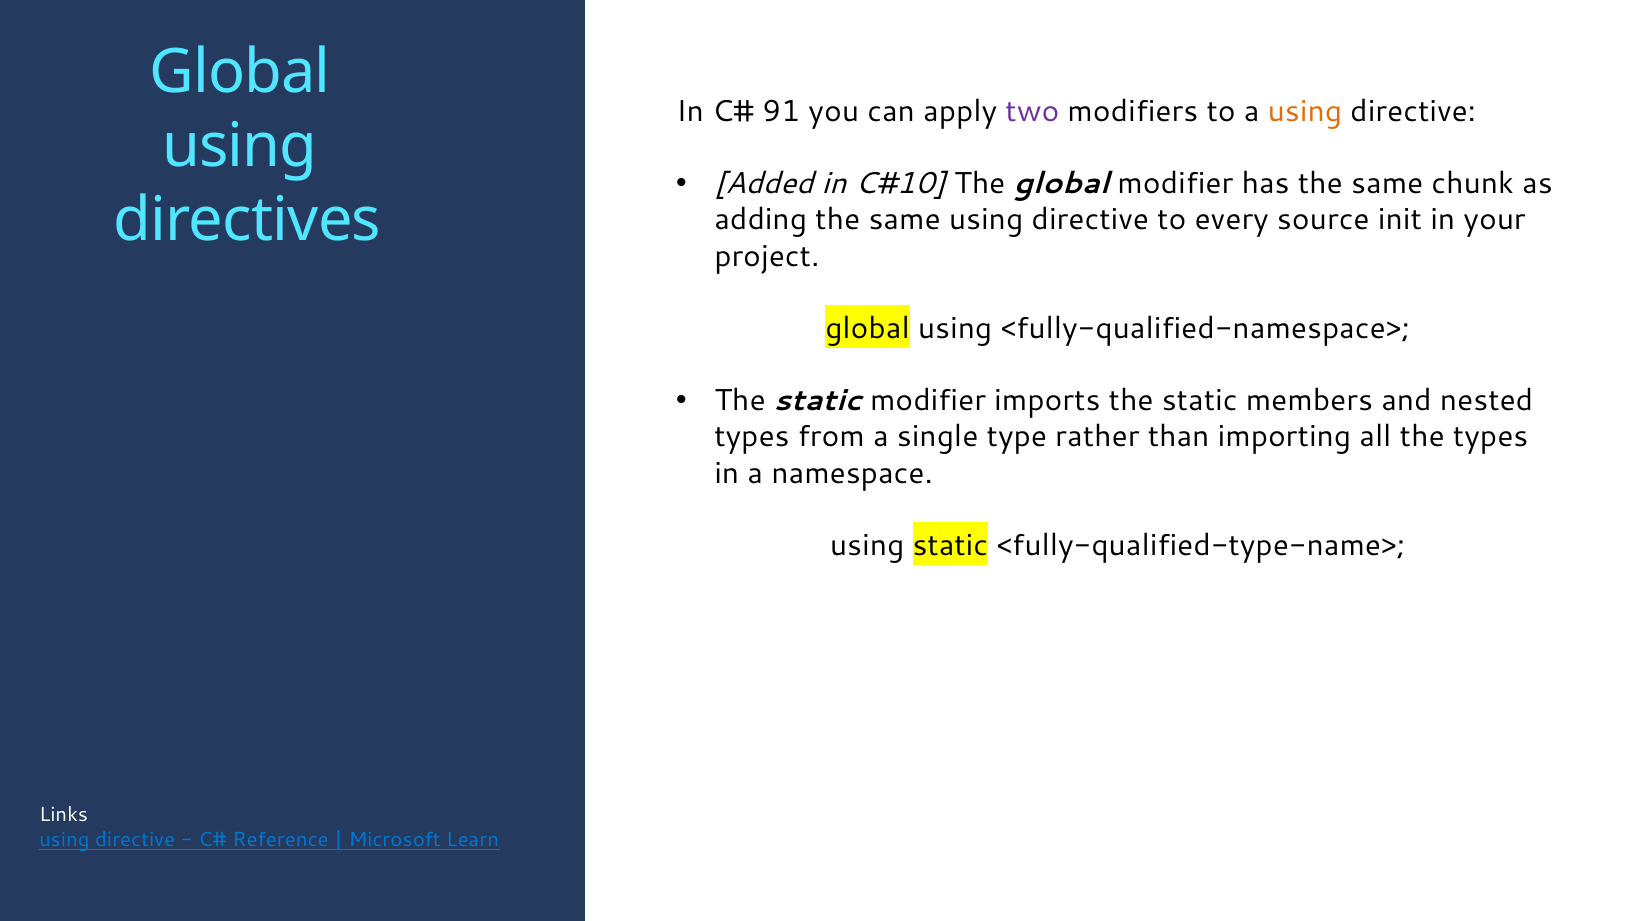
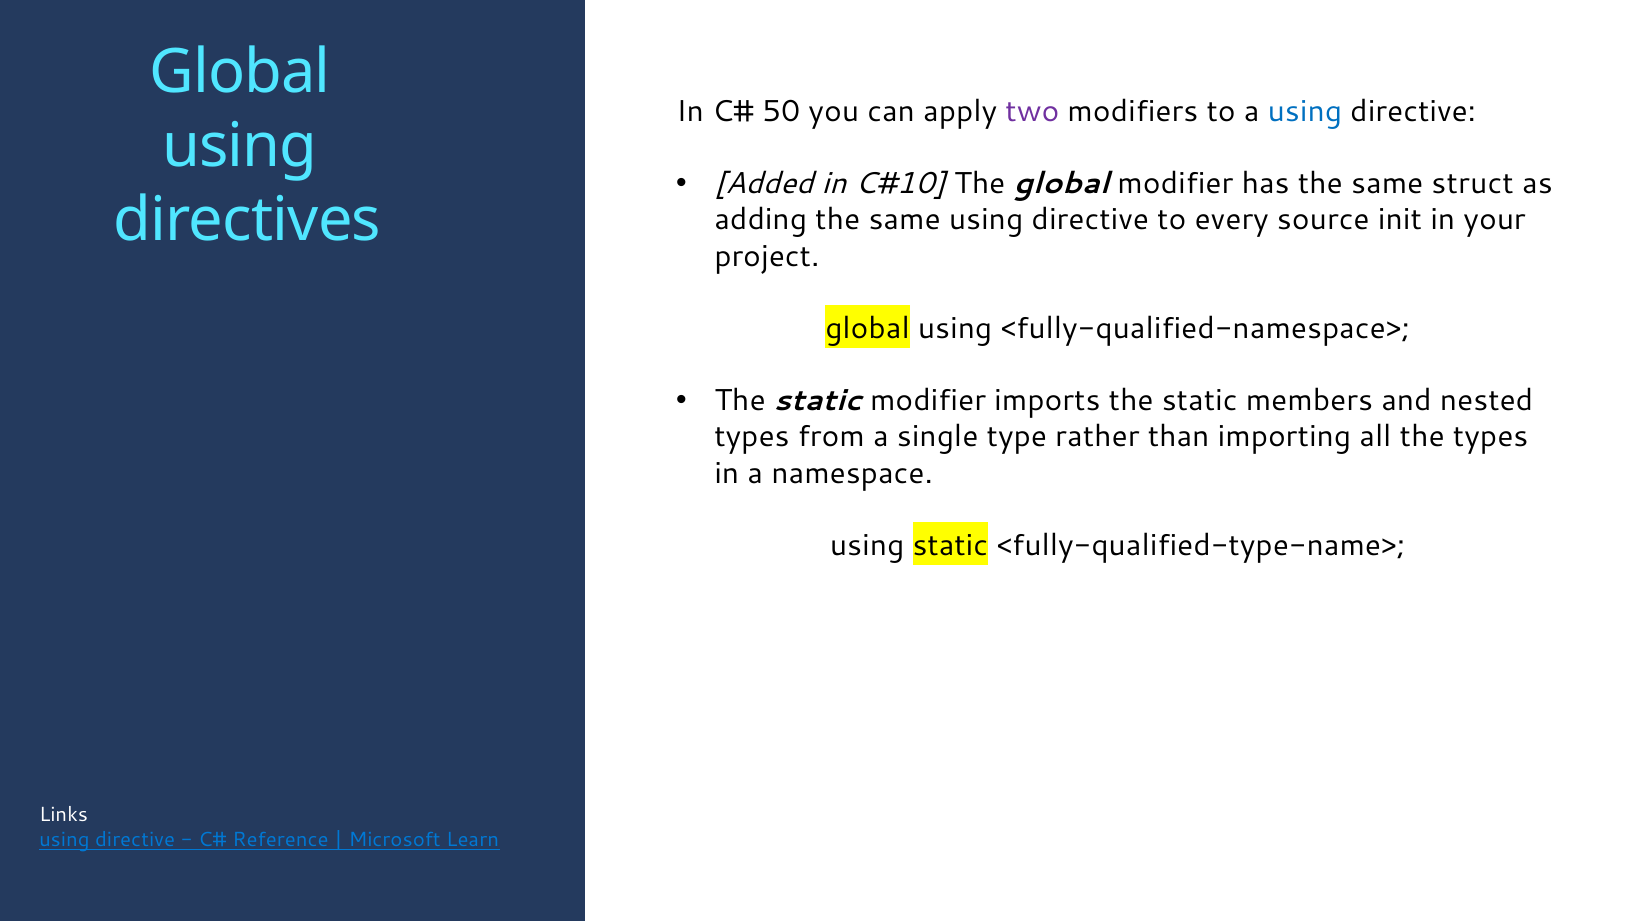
91: 91 -> 50 (781, 111)
using colour: orange -> blue (1305, 111)
chunk: chunk -> struct (1473, 184)
